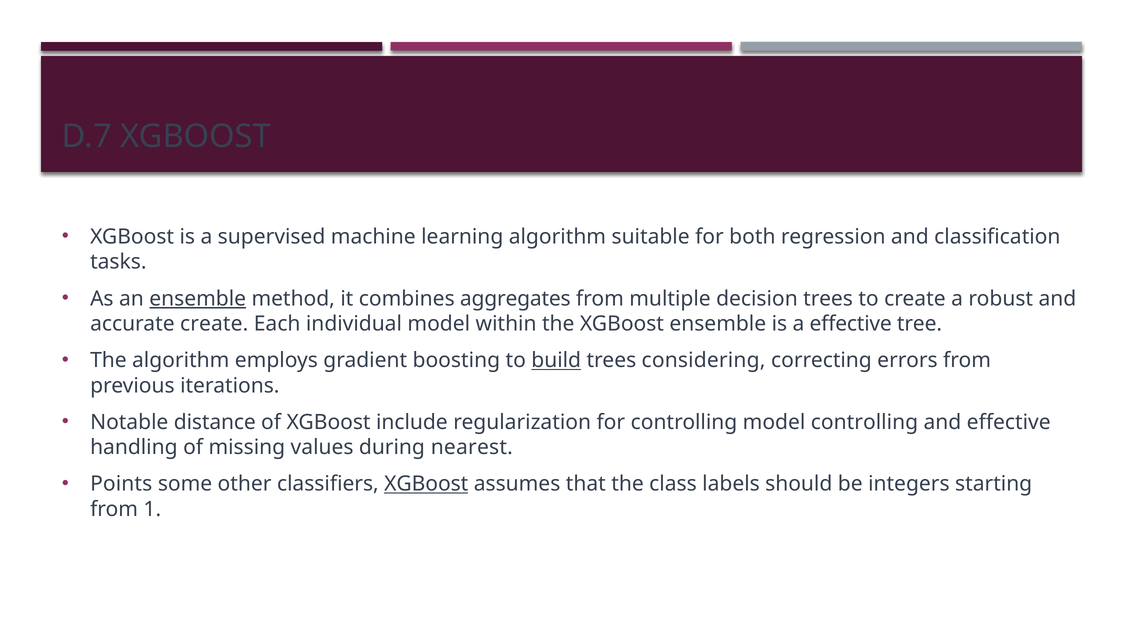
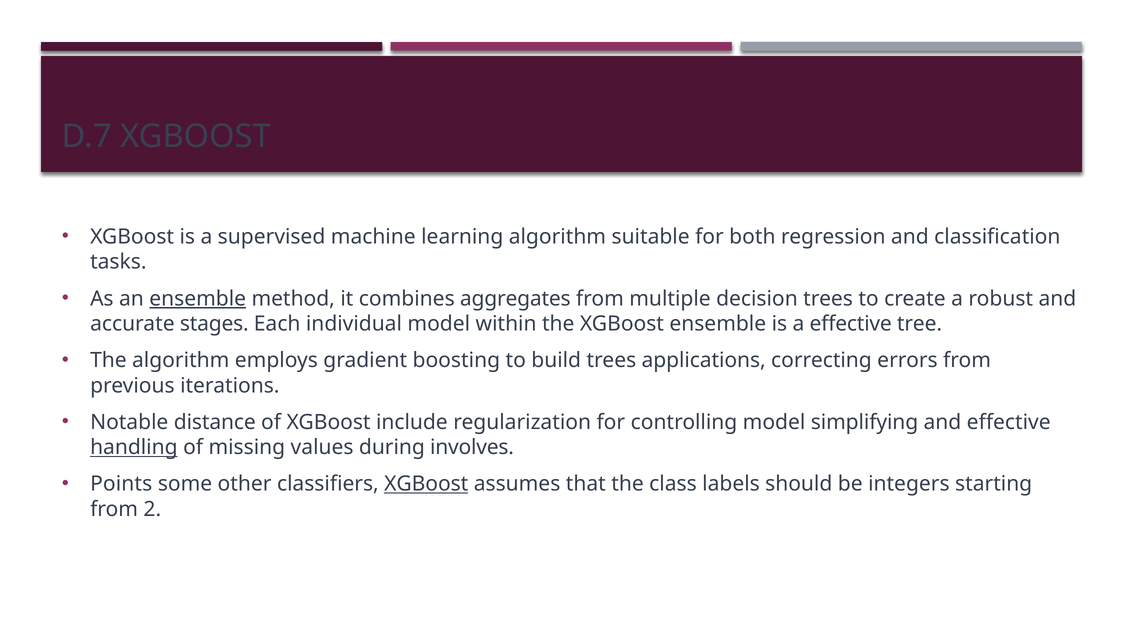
accurate create: create -> stages (214, 324)
build underline: present -> none (556, 360)
considering: considering -> applications (704, 360)
model controlling: controlling -> simplifying (865, 422)
handling underline: none -> present (134, 447)
nearest: nearest -> involves (472, 447)
1: 1 -> 2 (152, 509)
